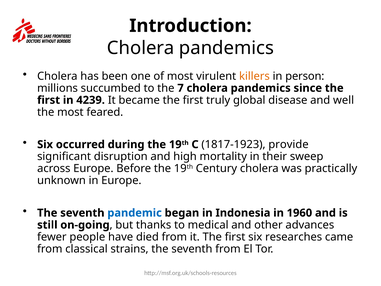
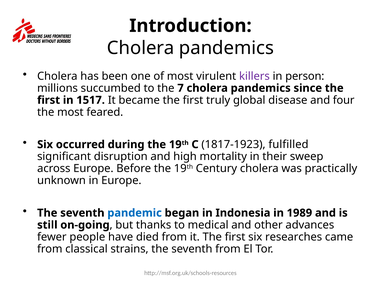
killers colour: orange -> purple (254, 76)
4239: 4239 -> 1517 (91, 100)
well: well -> four (344, 100)
provide: provide -> fulfilled (288, 144)
1960: 1960 -> 1989 (299, 213)
